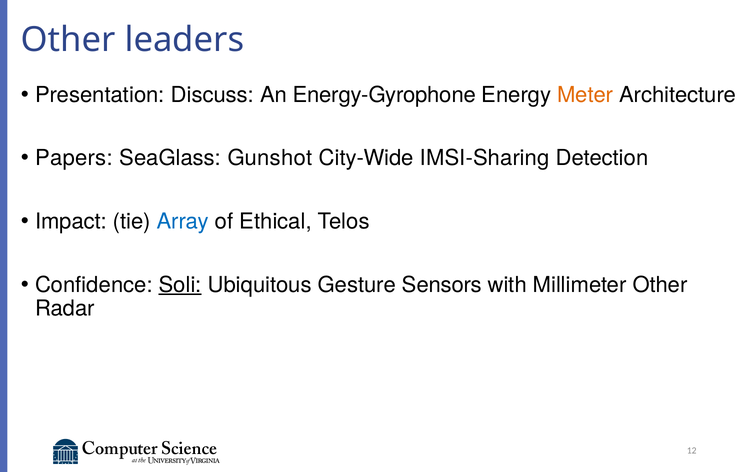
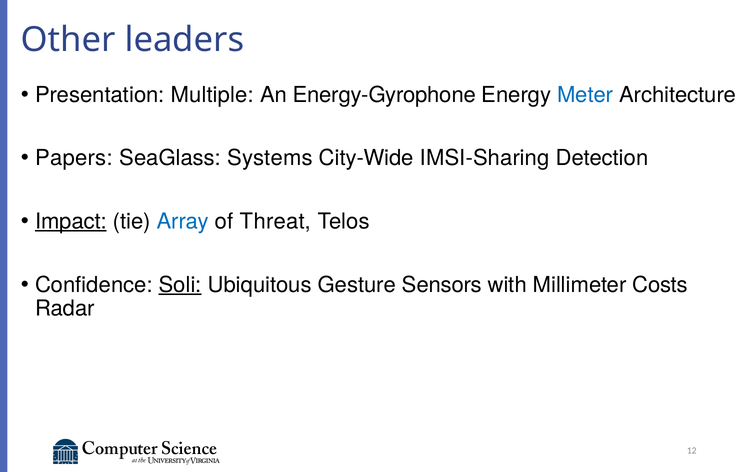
Discuss: Discuss -> Multiple (212, 95)
Meter colour: orange -> blue (585, 95)
Gunshot: Gunshot -> Systems (270, 158)
Impact underline: none -> present (71, 222)
Ethical: Ethical -> Threat (275, 222)
Millimeter Other: Other -> Costs (660, 285)
